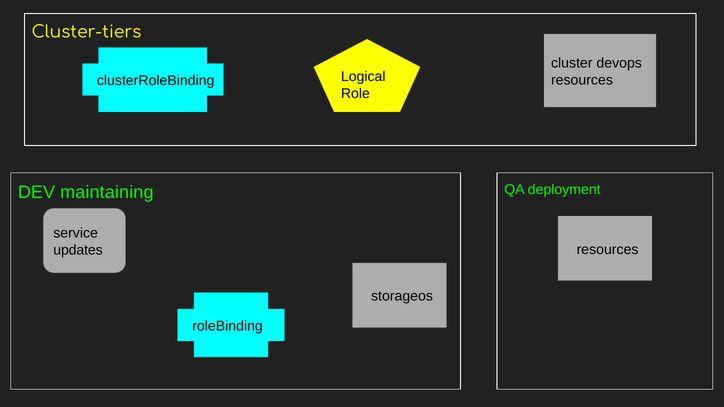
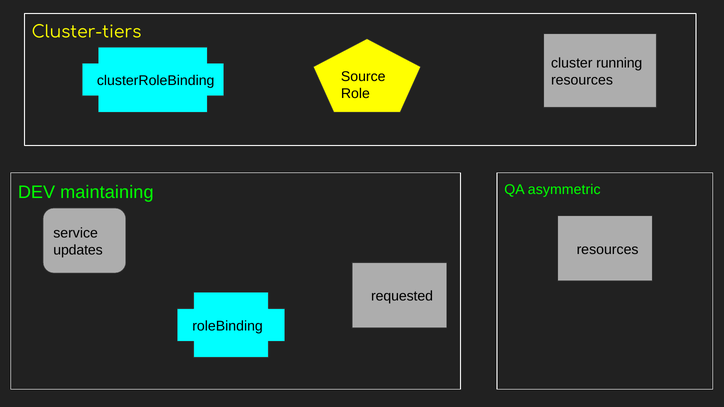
devops: devops -> running (619, 63)
Logical: Logical -> Source (363, 77)
deployment: deployment -> asymmetric (564, 190)
storageos: storageos -> requested (402, 296)
